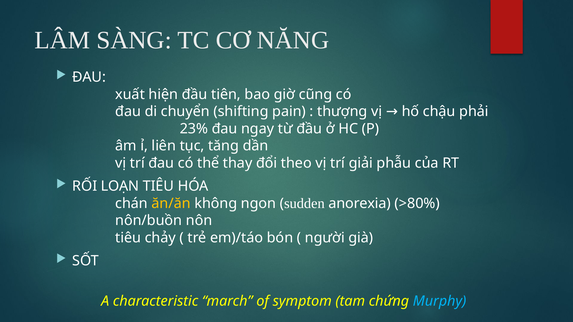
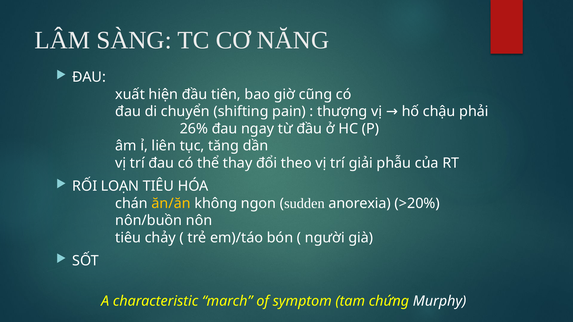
23%: 23% -> 26% (194, 129)
>80%: >80% -> >20% (417, 204)
Murphy colour: light blue -> white (440, 301)
